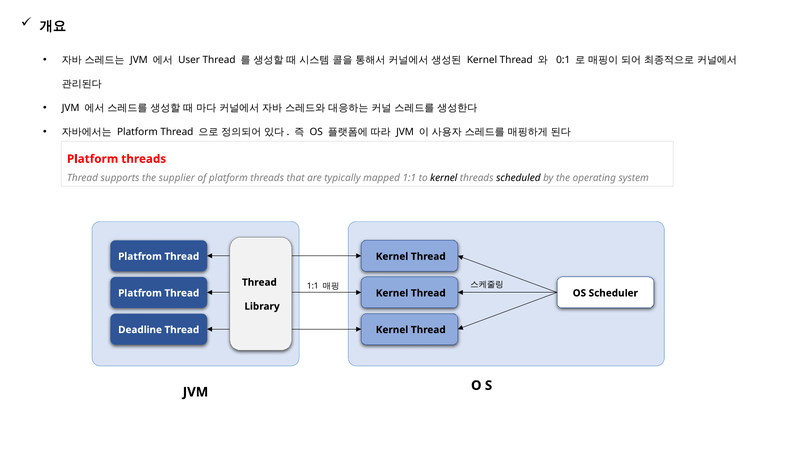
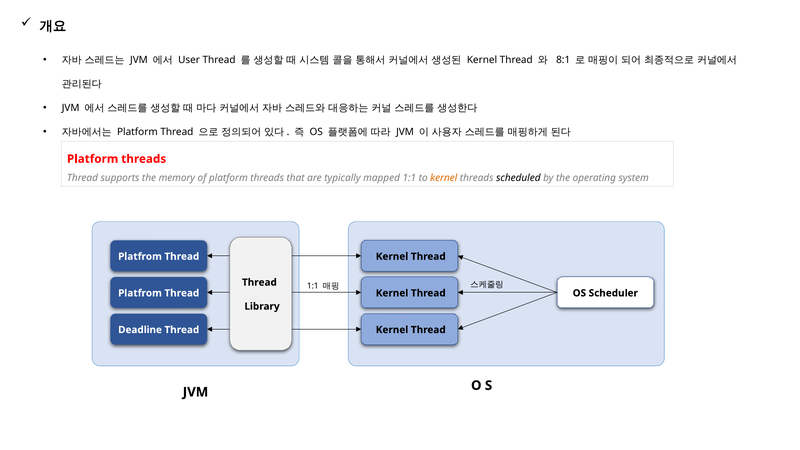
0:1: 0:1 -> 8:1 (563, 60)
supplier: supplier -> memory (177, 178)
kernel colour: black -> orange (444, 178)
